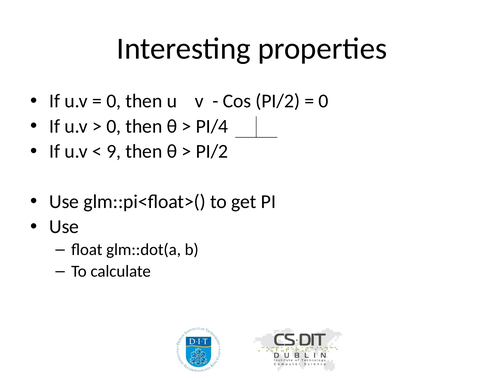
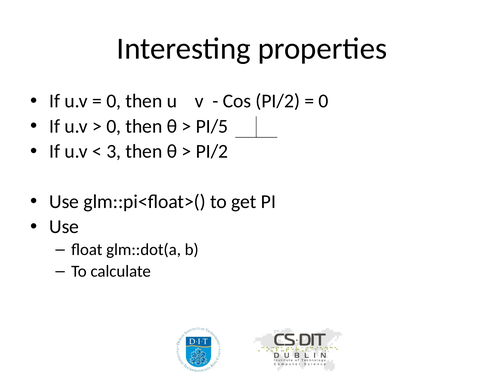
PI/4: PI/4 -> PI/5 (212, 126)
9: 9 -> 3 (114, 151)
